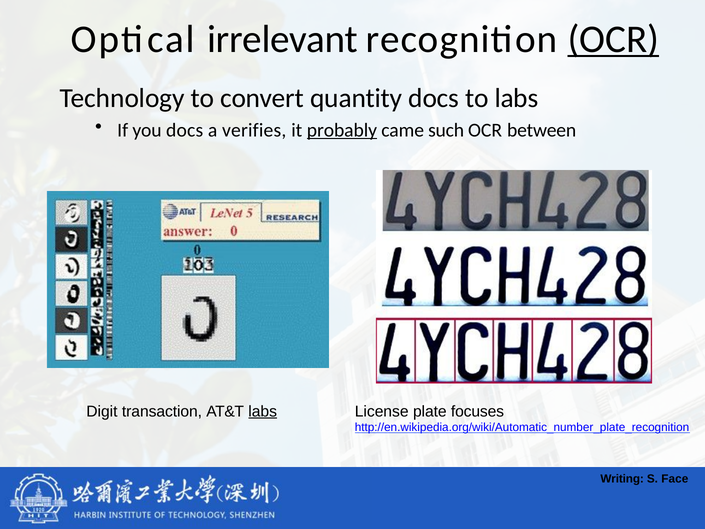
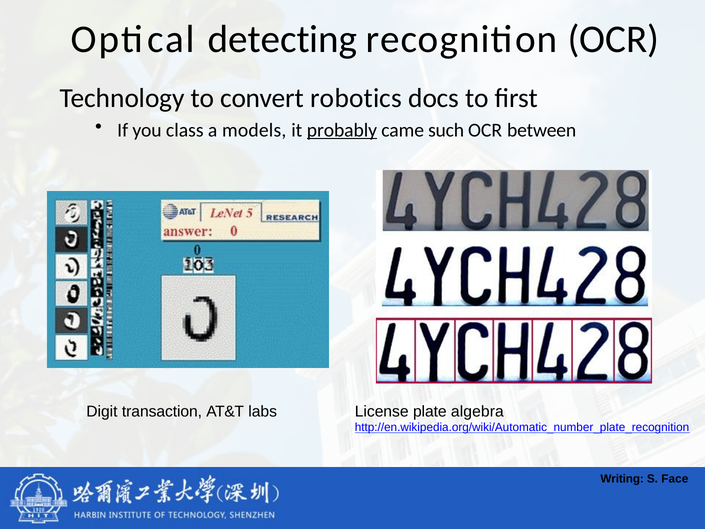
irrelevant: irrelevant -> detecting (283, 39)
OCR underline: present -> none (613, 39)
quantity: quantity -> robotics (356, 98)
to labs: labs -> ﬁrst (516, 98)
you docs: docs -> class (185, 130)
verifies: verifies -> models (254, 130)
focuses: focuses -> algebra (477, 411)
labs underline: present -> none (263, 411)
